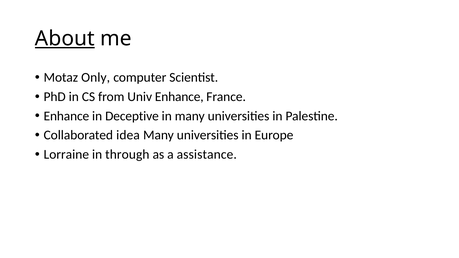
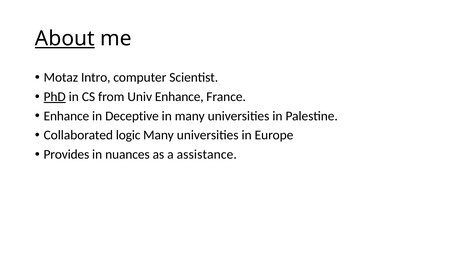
Only: Only -> Intro (96, 78)
PhD underline: none -> present (55, 97)
idea: idea -> logic (128, 135)
Lorraine: Lorraine -> Provides (66, 155)
through: through -> nuances (127, 155)
